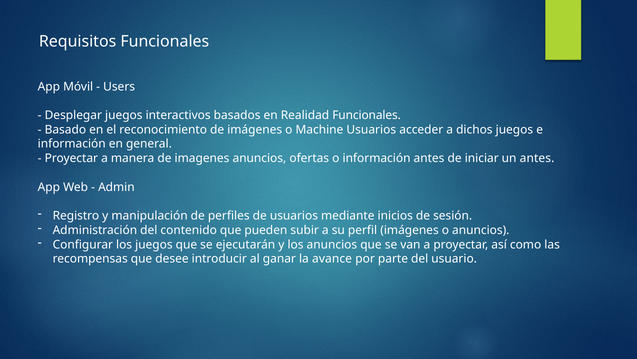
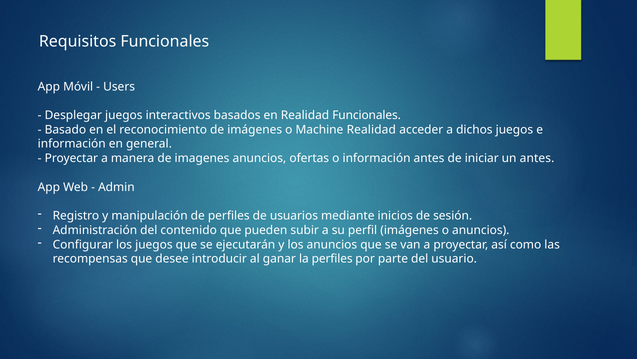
Machine Usuarios: Usuarios -> Realidad (371, 129)
la avance: avance -> perfiles (332, 258)
